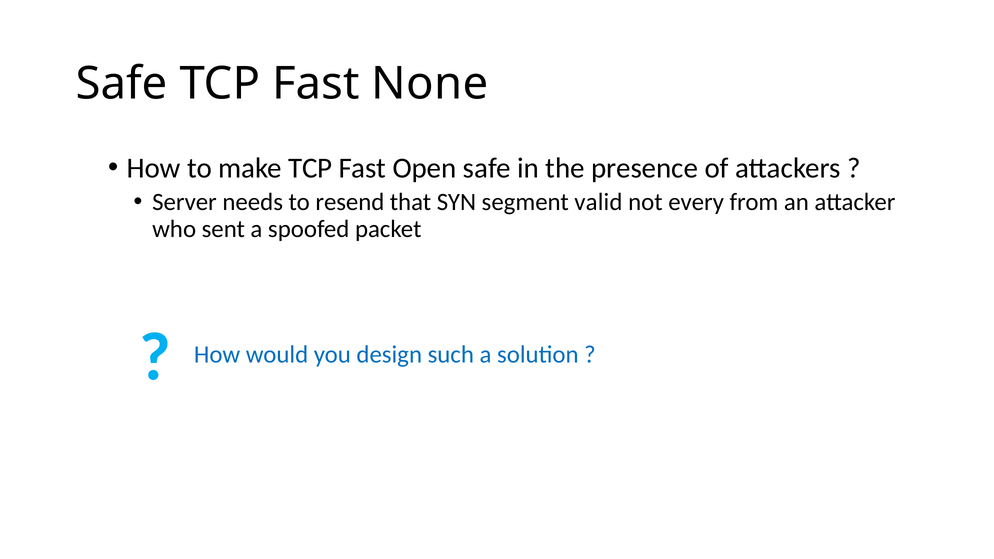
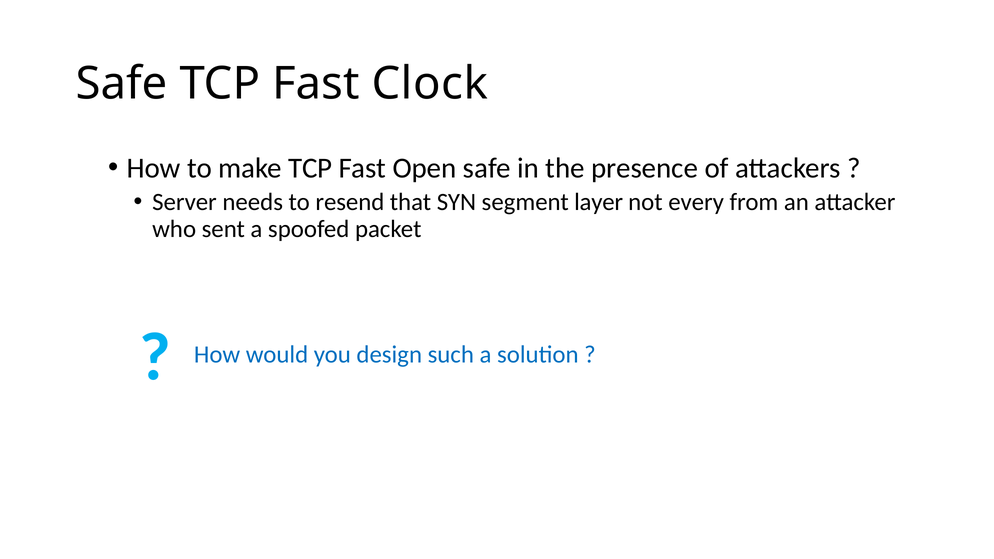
None: None -> Clock (430, 83)
valid: valid -> layer (599, 202)
